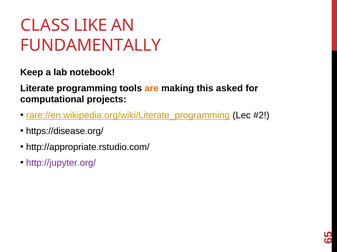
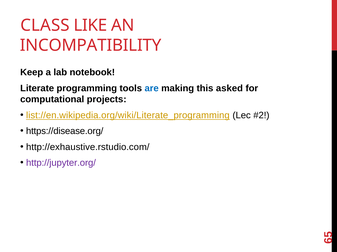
FUNDAMENTALLY: FUNDAMENTALLY -> INCOMPATIBILITY (91, 46)
are colour: orange -> blue (152, 88)
rare://en.wikipedia.org/wiki/Literate_programming: rare://en.wikipedia.org/wiki/Literate_programming -> list://en.wikipedia.org/wiki/Literate_programming (128, 116)
http://appropriate.rstudio.com/: http://appropriate.rstudio.com/ -> http://exhaustive.rstudio.com/ (88, 147)
